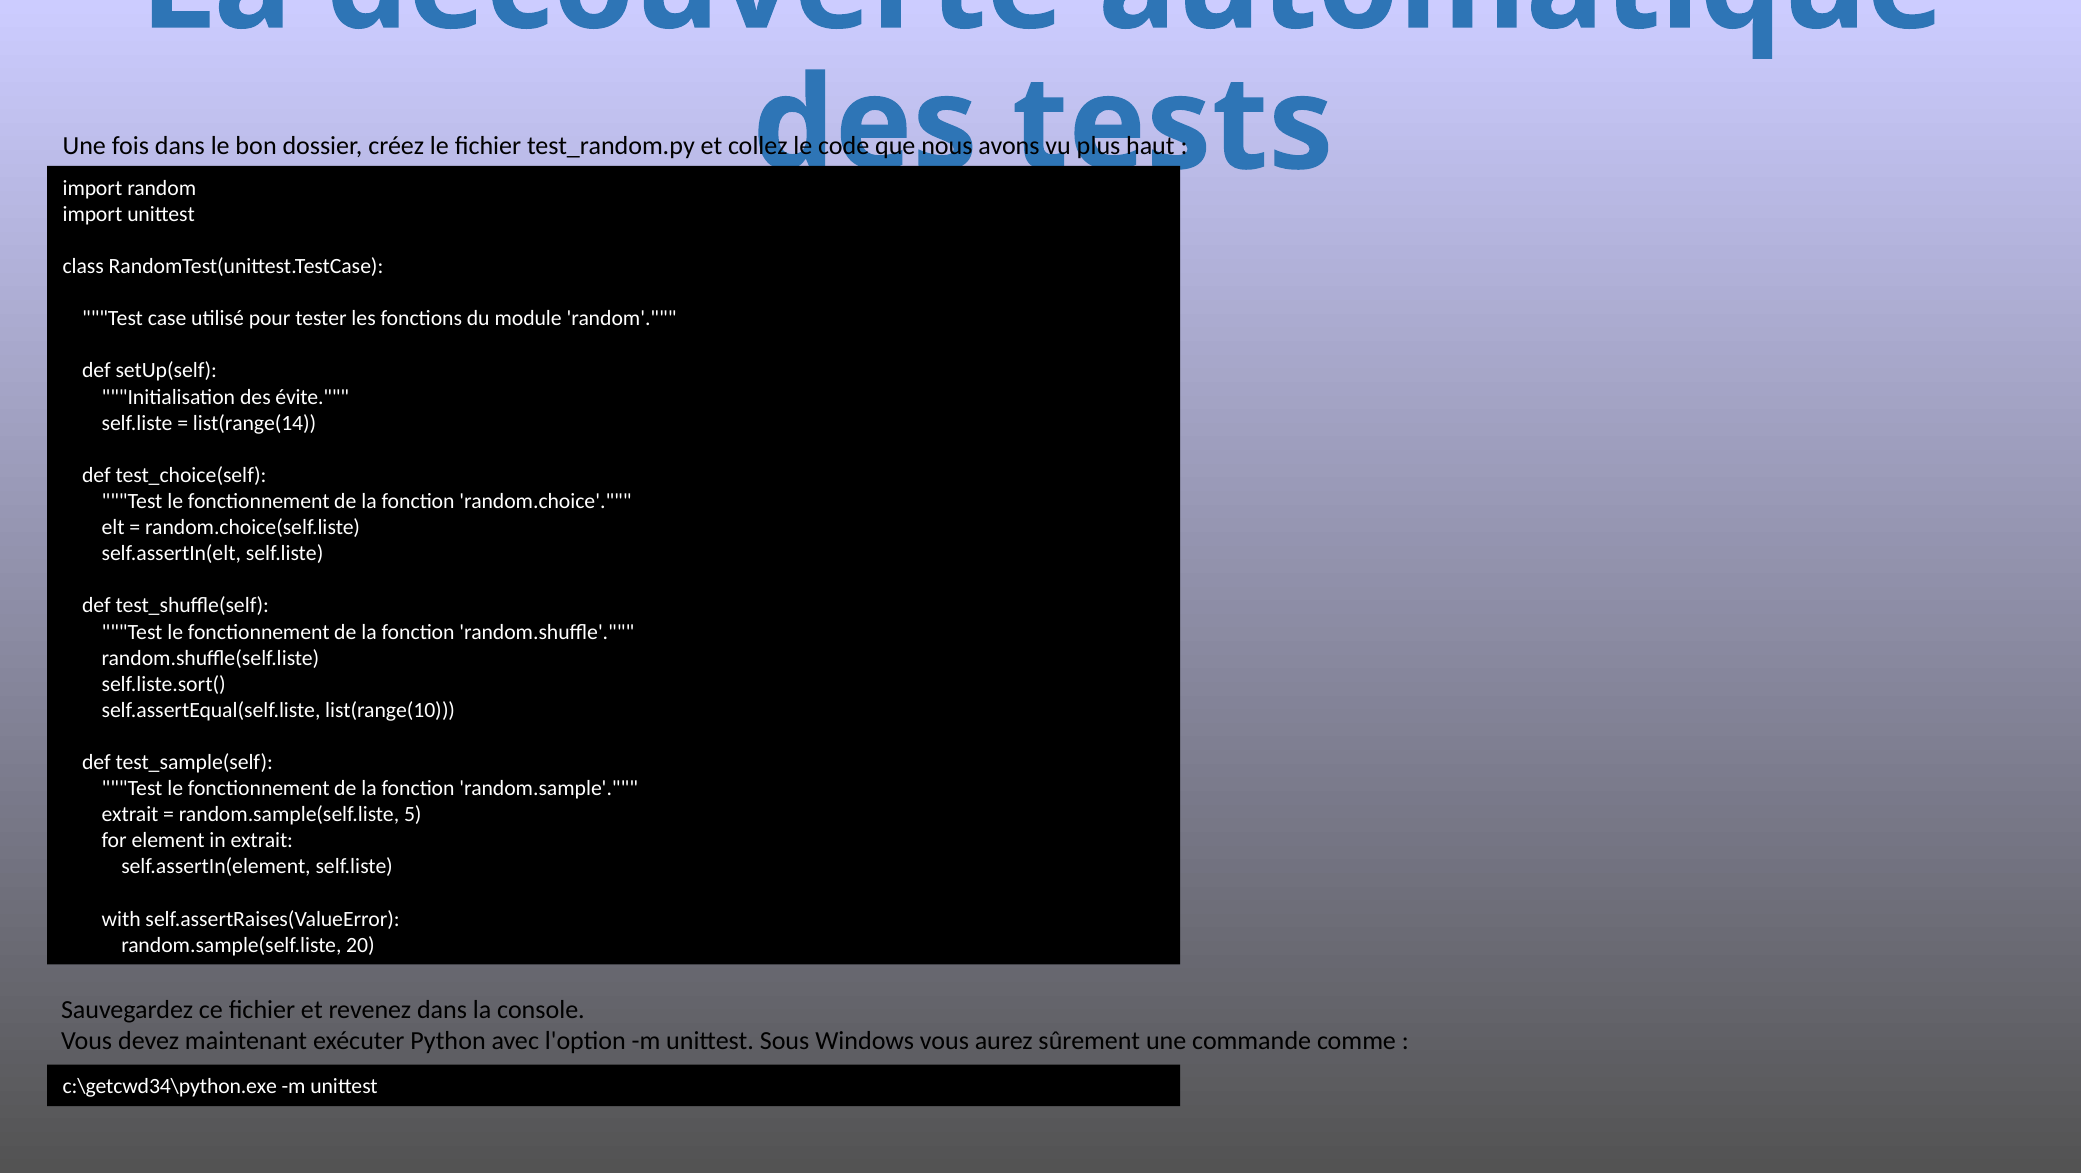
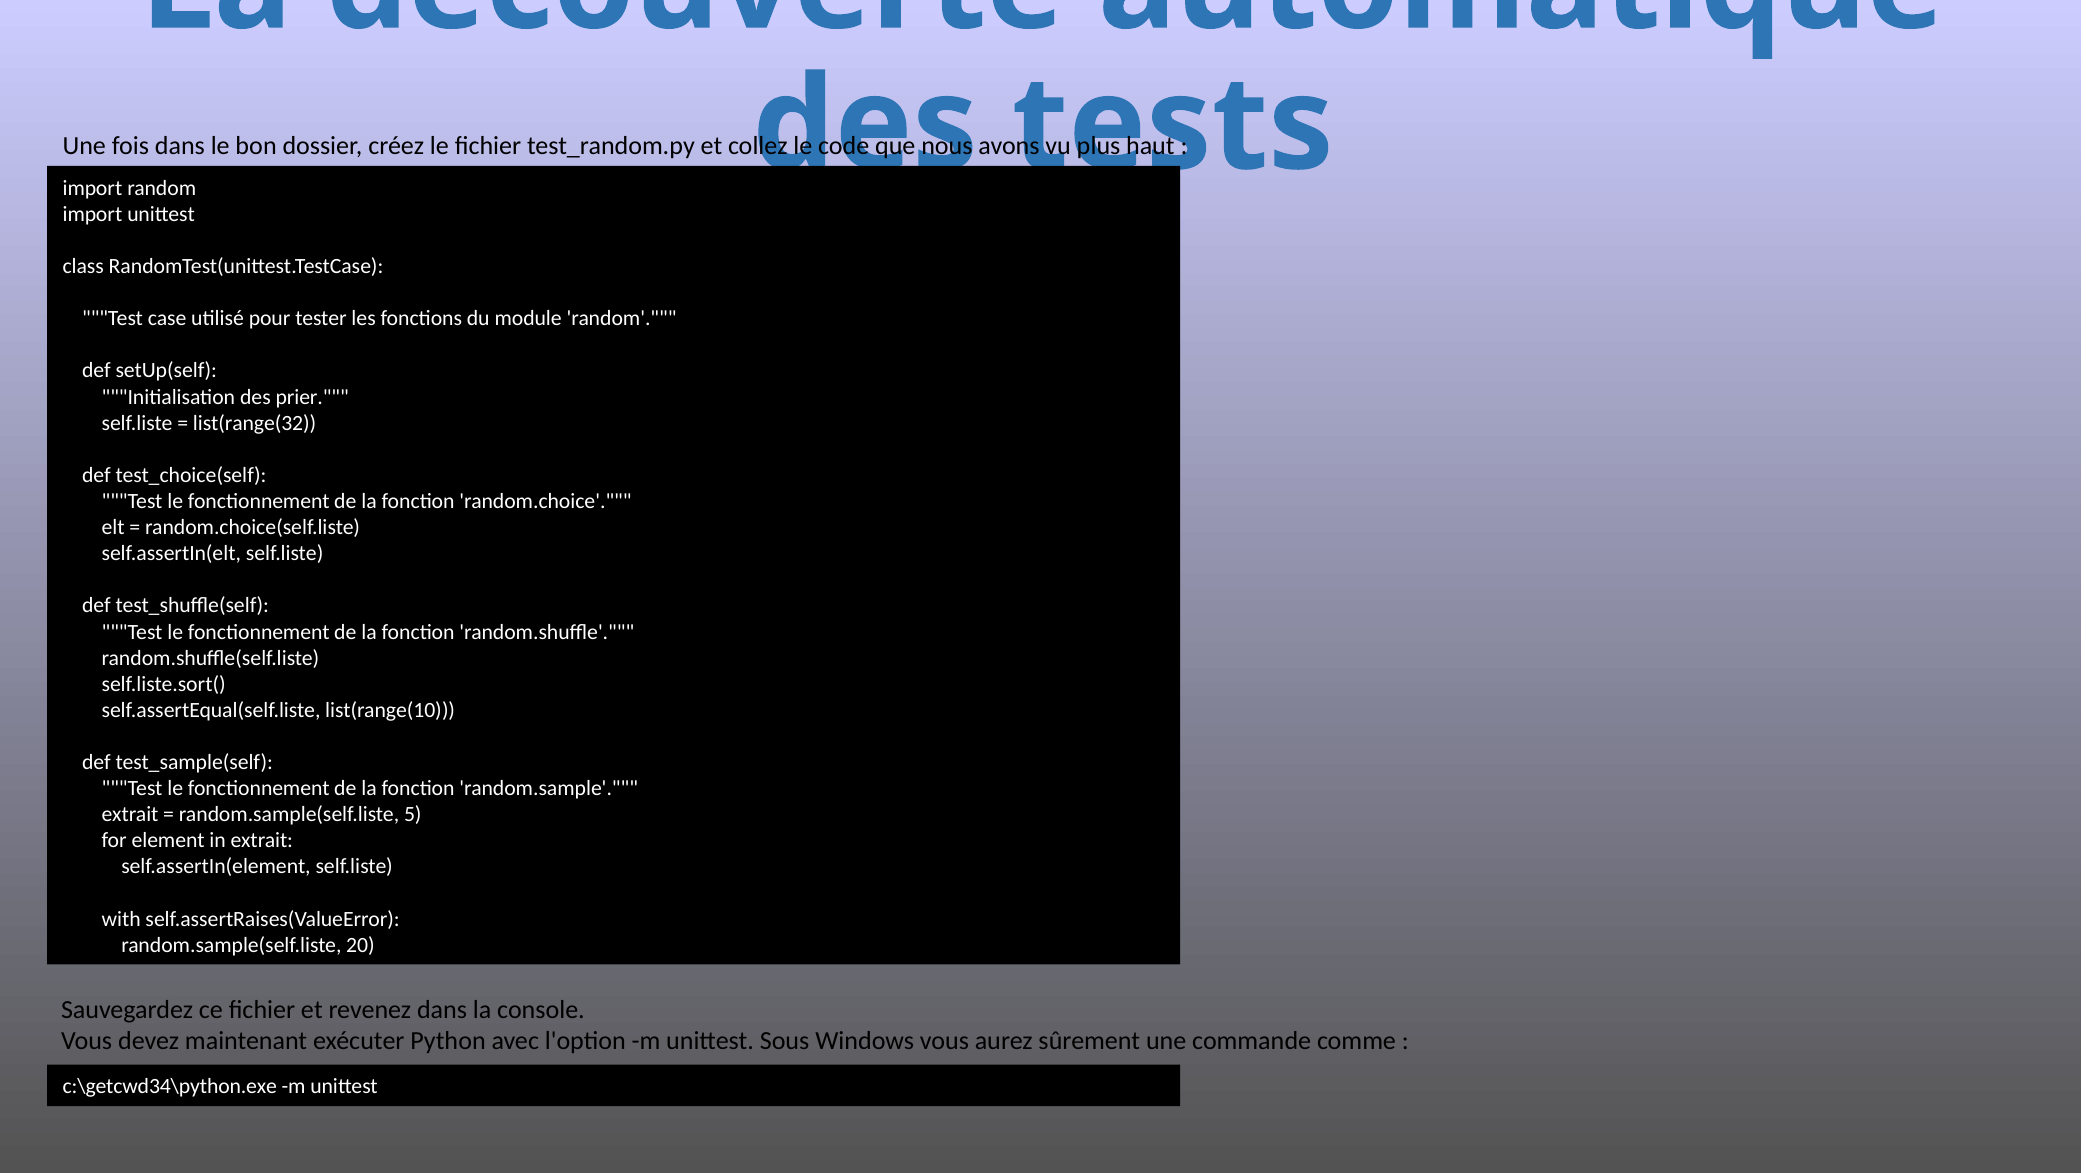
évite: évite -> prier (312, 397)
list(range(14: list(range(14 -> list(range(32 (255, 423)
